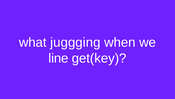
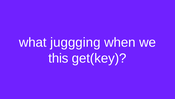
line: line -> this (58, 58)
